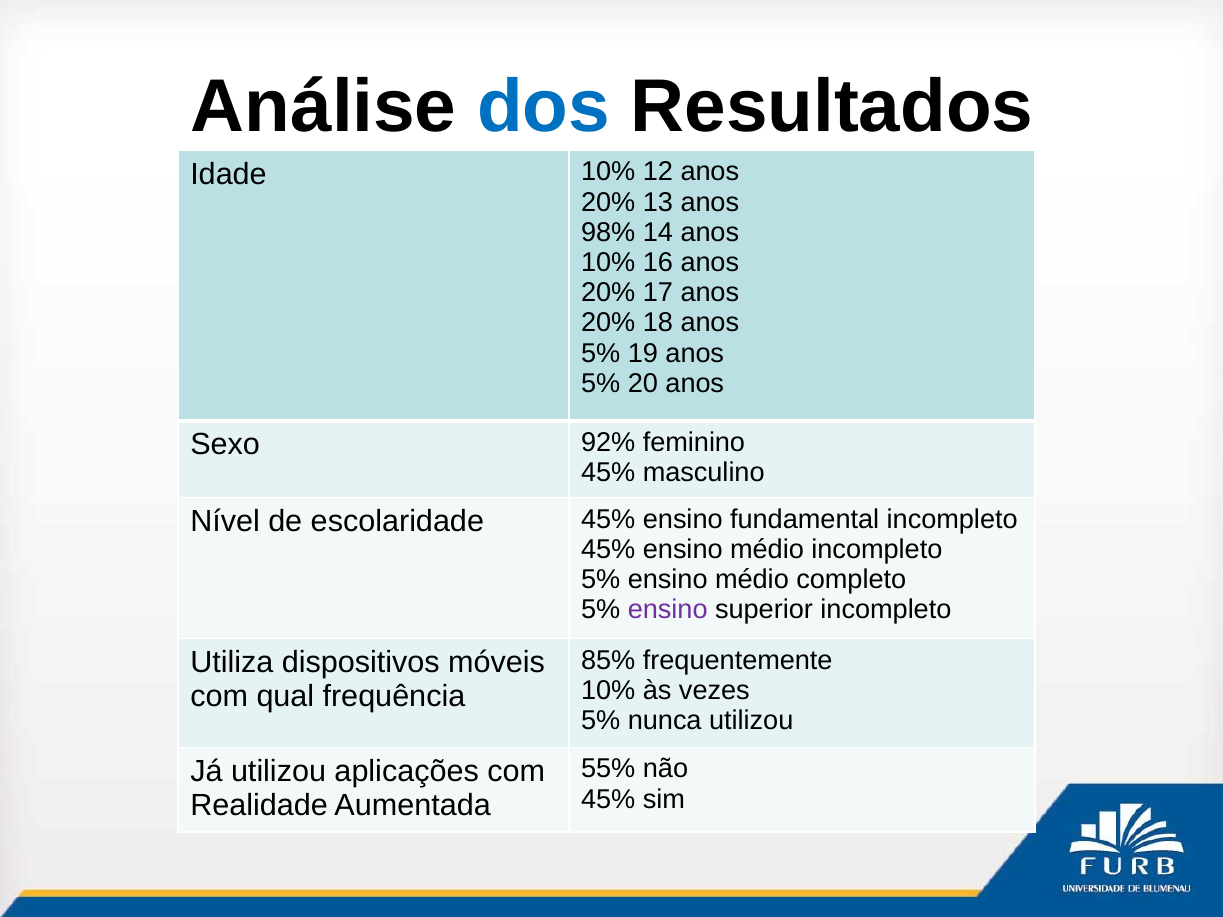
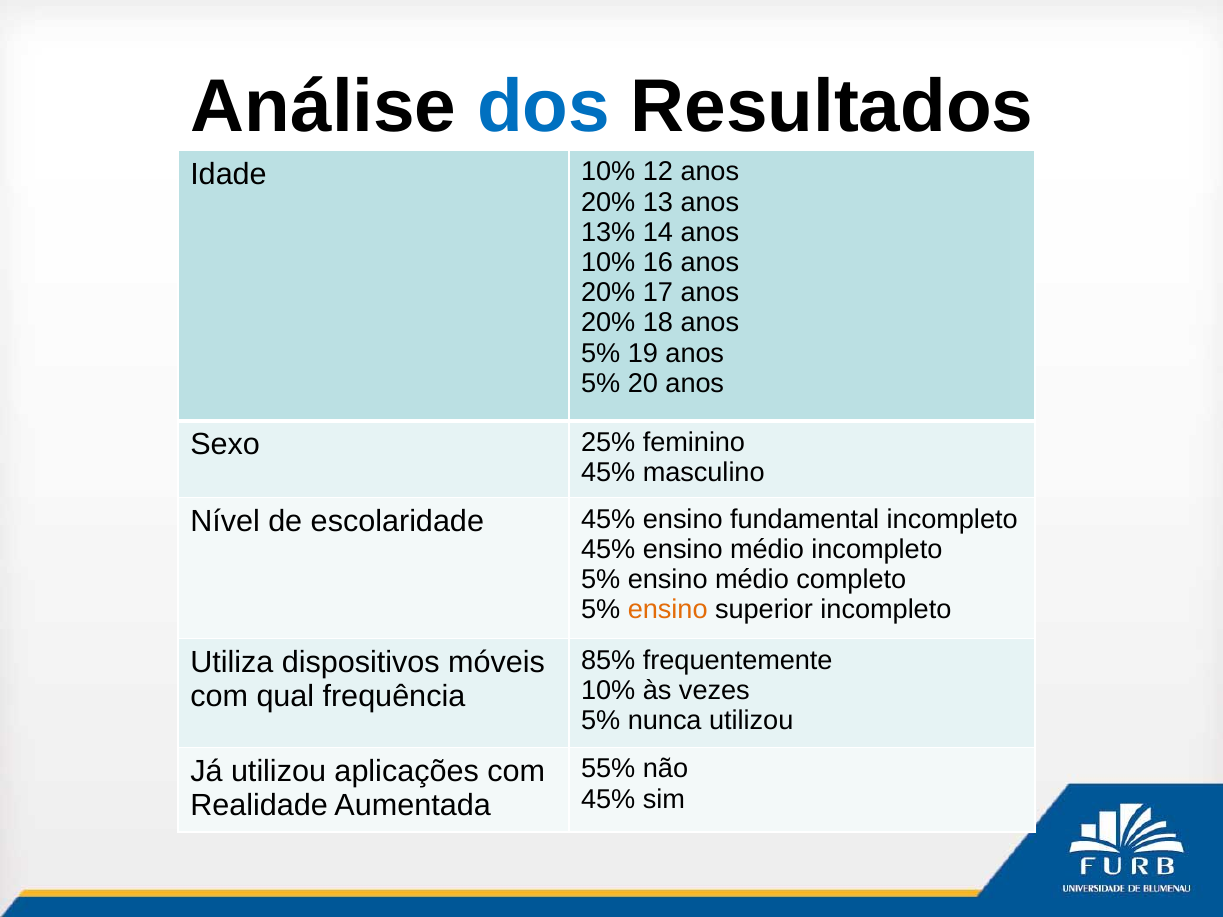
98%: 98% -> 13% (608, 232)
92%: 92% -> 25% (608, 443)
ensino colour: purple -> orange (668, 610)
